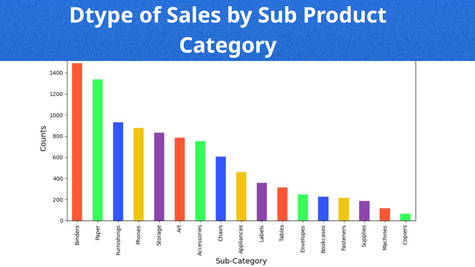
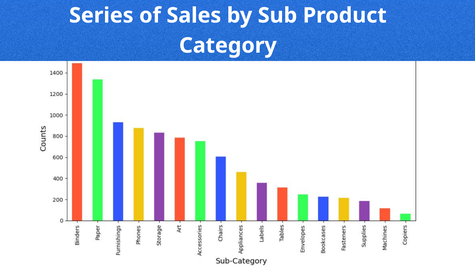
Dtype: Dtype -> Series (101, 15)
